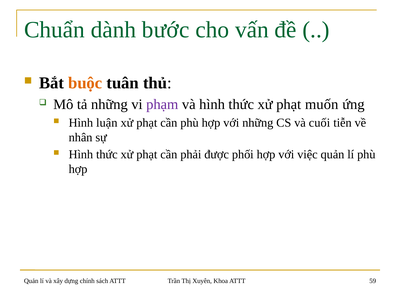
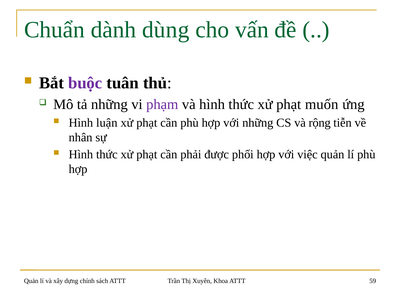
bước: bước -> dùng (166, 30)
buộc colour: orange -> purple (85, 83)
cuối: cuối -> rộng (320, 123)
